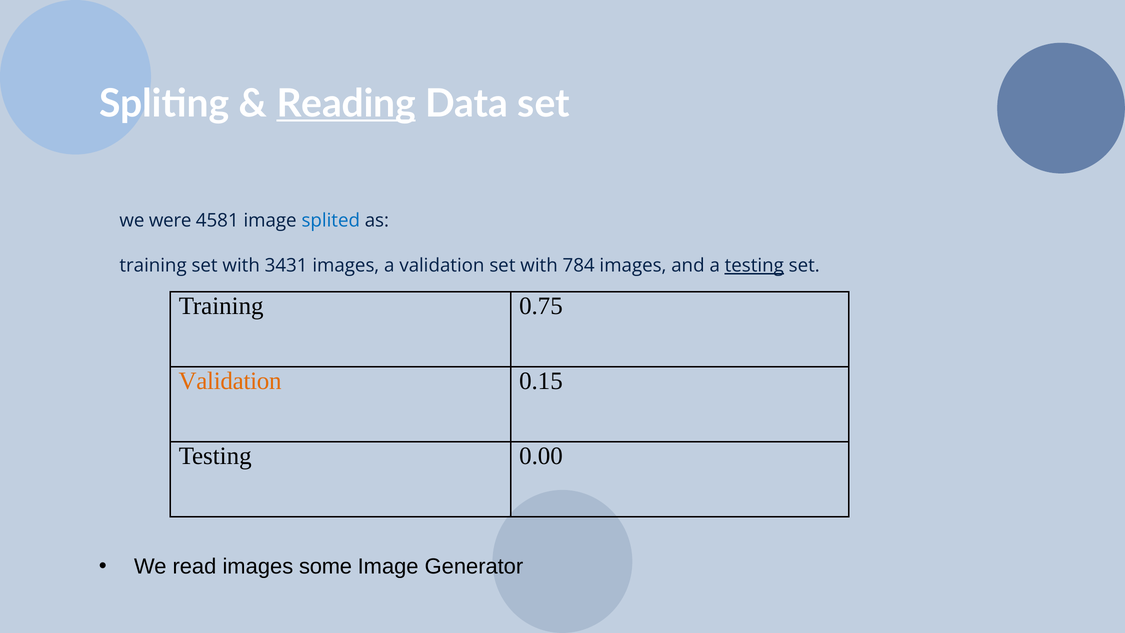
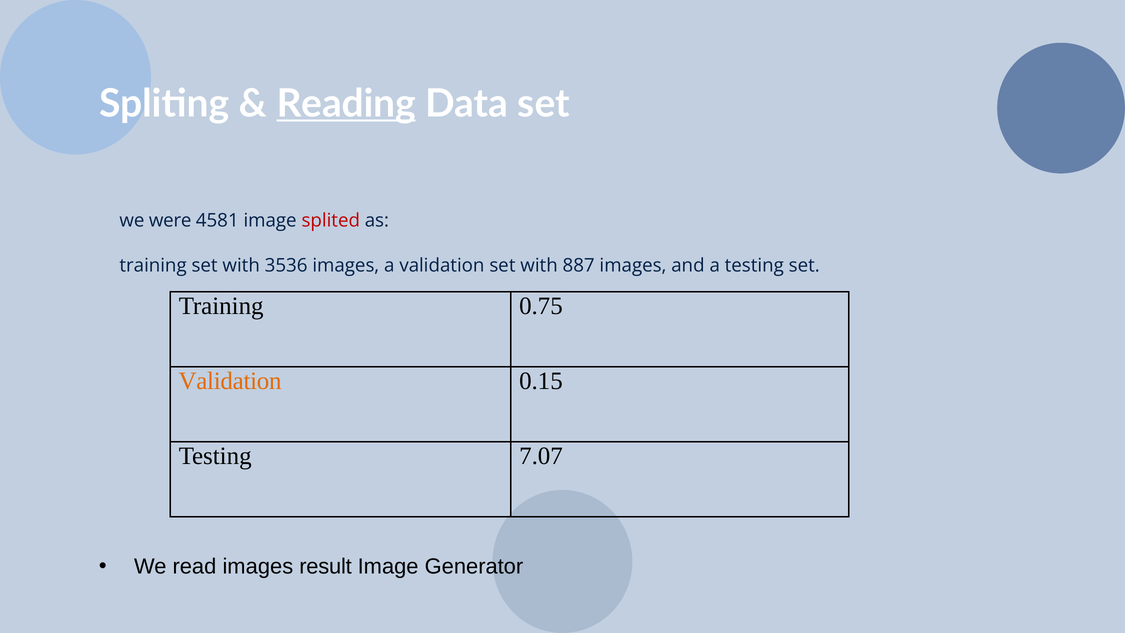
splited colour: blue -> red (331, 221)
3431: 3431 -> 3536 (286, 266)
784: 784 -> 887 (579, 266)
testing underline: present -> none (754, 266)
0.00: 0.00 -> 7.07 (541, 456)
some: some -> result (326, 566)
